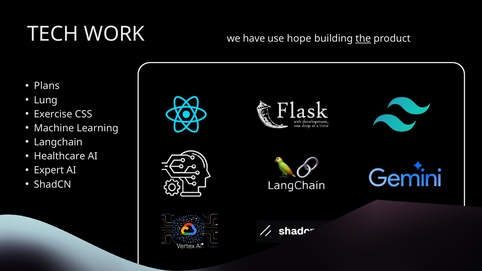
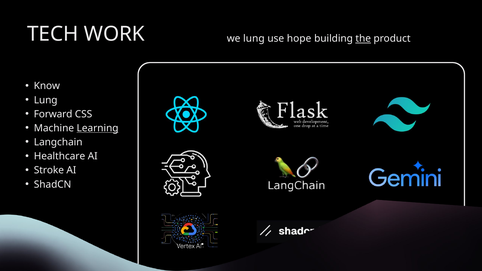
we have: have -> lung (254, 39)
Plans: Plans -> Know (47, 86)
Exercise: Exercise -> Forward (53, 114)
Learning underline: none -> present (98, 128)
Expert: Expert -> Stroke (49, 170)
